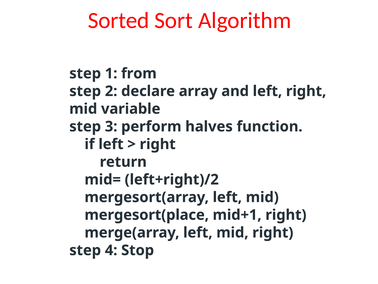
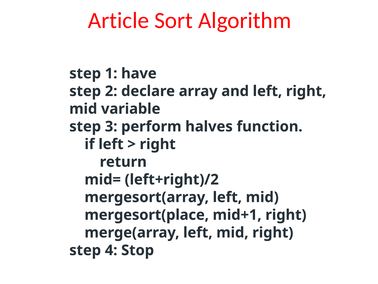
Sorted: Sorted -> Article (118, 20)
from: from -> have (139, 73)
